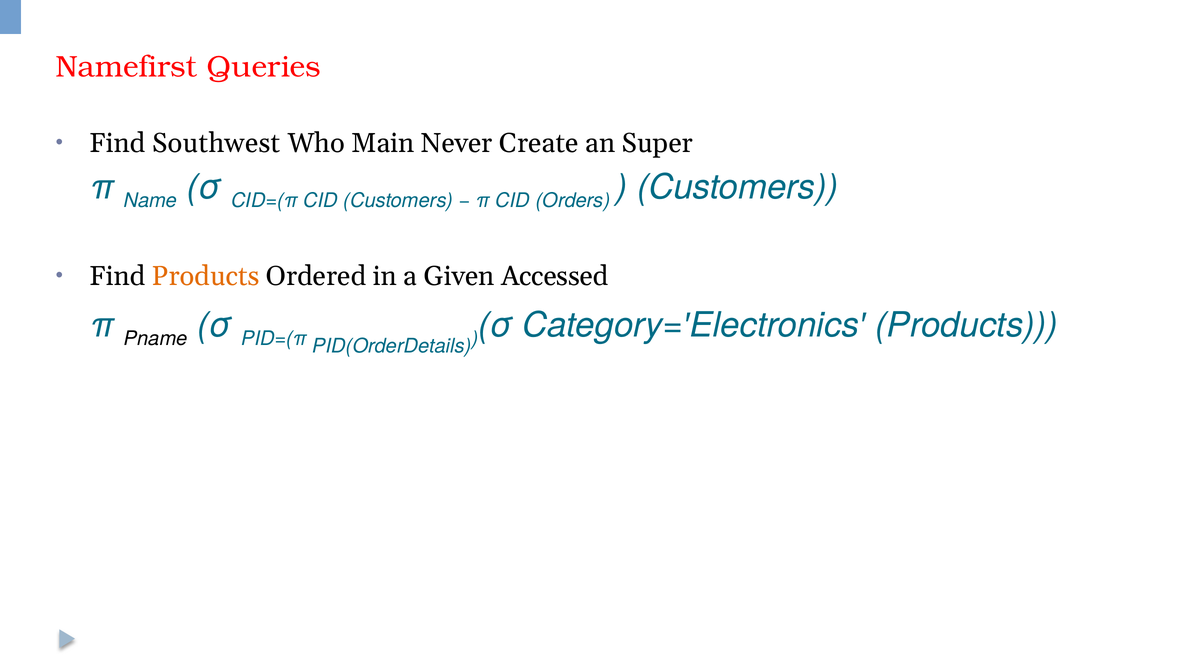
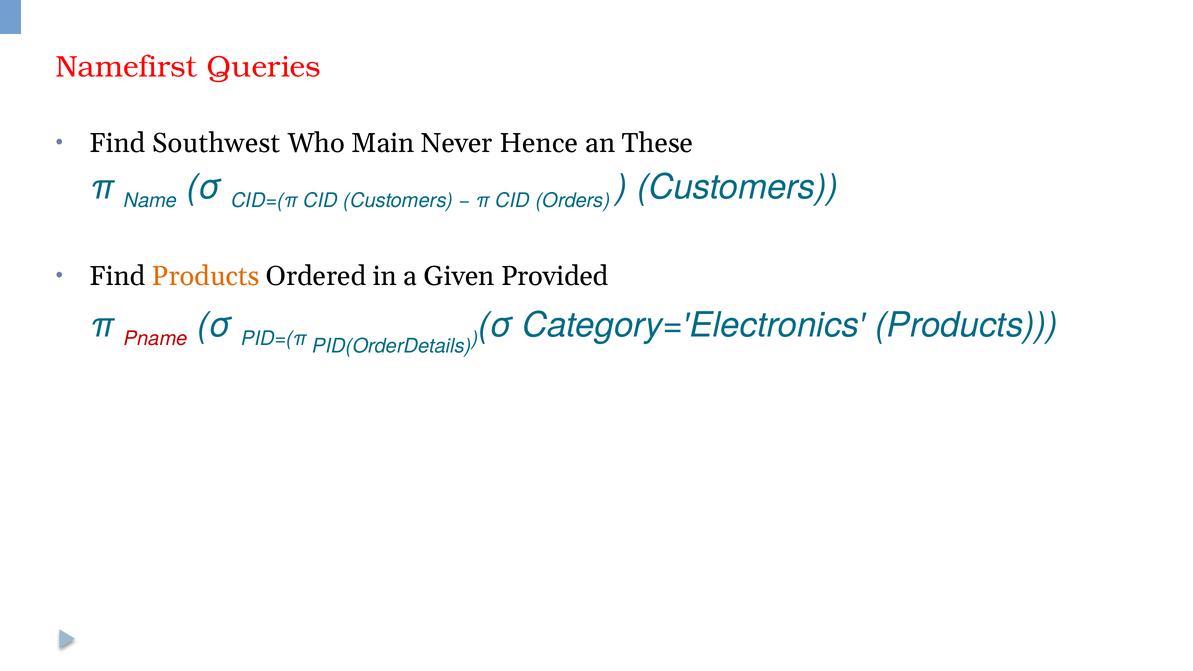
Create: Create -> Hence (539, 143)
Super: Super -> These (657, 143)
Accessed: Accessed -> Provided (555, 276)
Pname colour: black -> red (156, 339)
